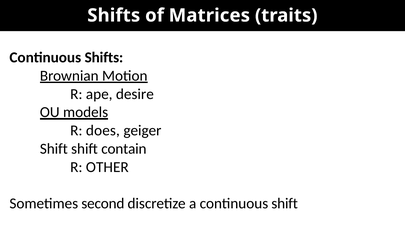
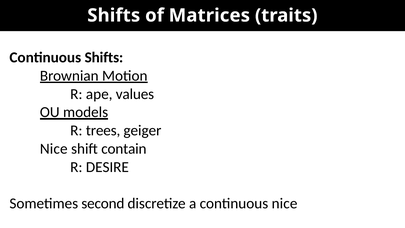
desire: desire -> values (135, 94)
does: does -> trees (103, 130)
Shift: Shift -> Nice (54, 149)
OTHER: OTHER -> DESIRE (107, 167)
continuous shift: shift -> nice (285, 203)
